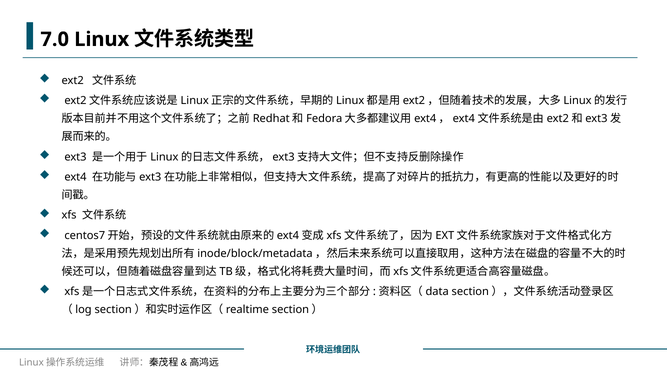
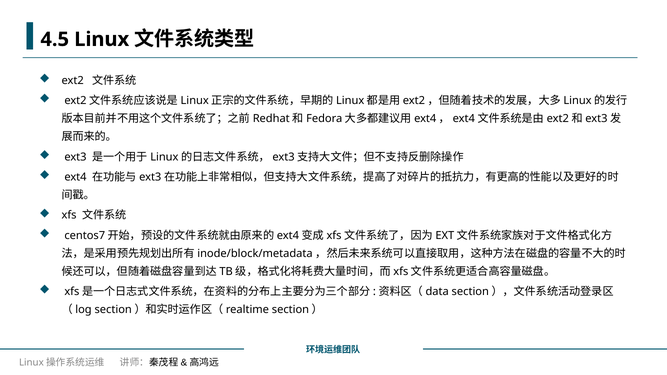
7.0: 7.0 -> 4.5 (55, 39)
